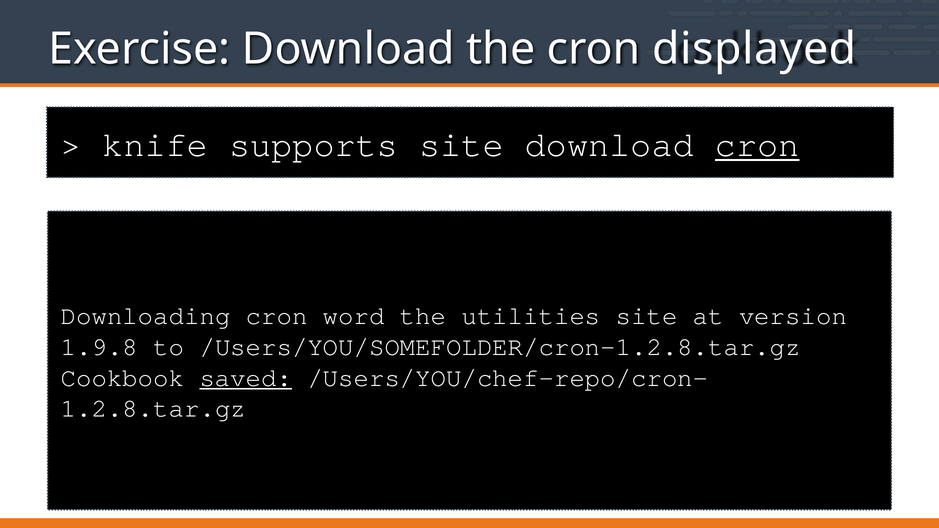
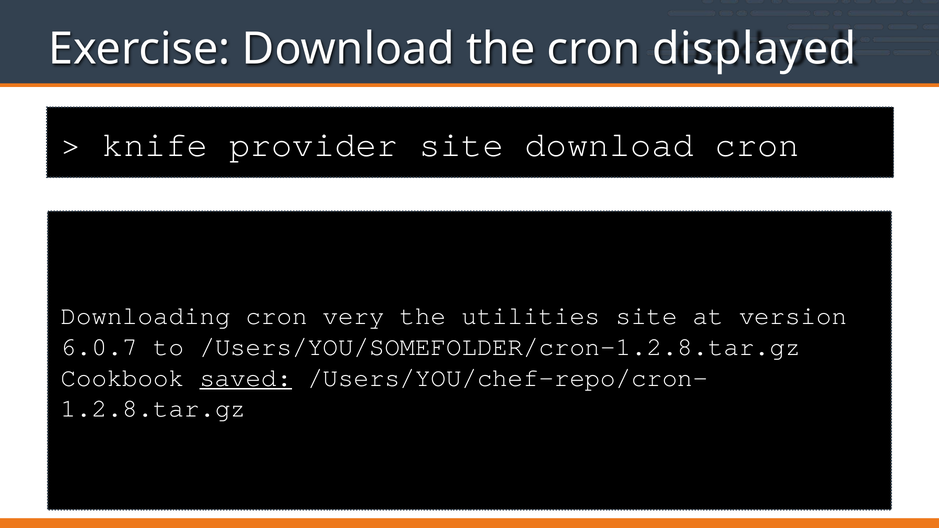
supports: supports -> provider (314, 145)
cron underline: present -> none (757, 145)
word: word -> very (354, 316)
1.9.8: 1.9.8 -> 6.0.7 (99, 347)
